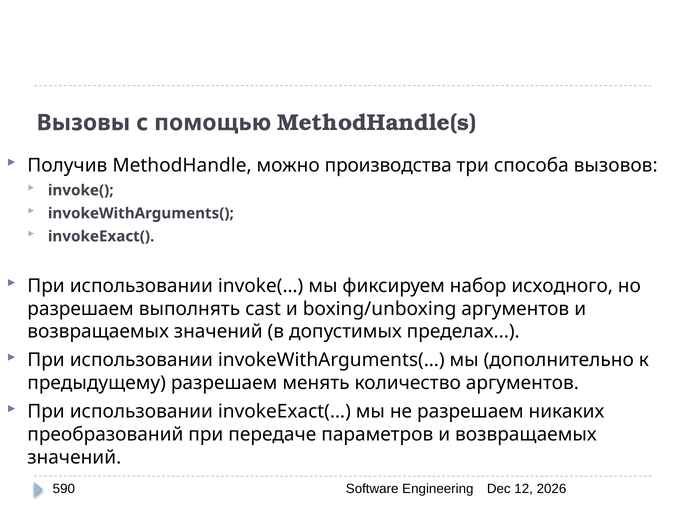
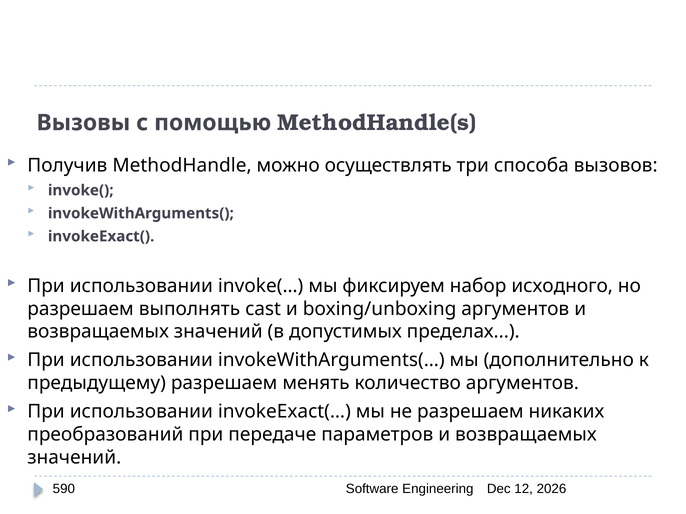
производства: производства -> осуществлять (388, 165)
